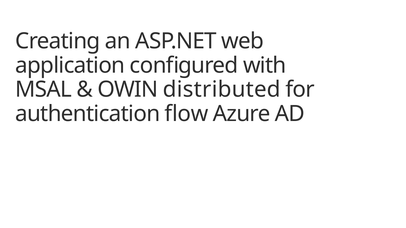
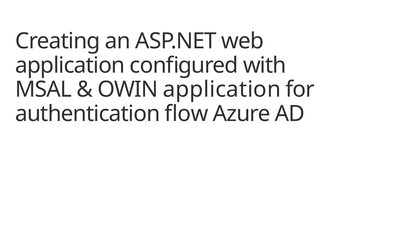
OWIN distributed: distributed -> application (222, 90)
